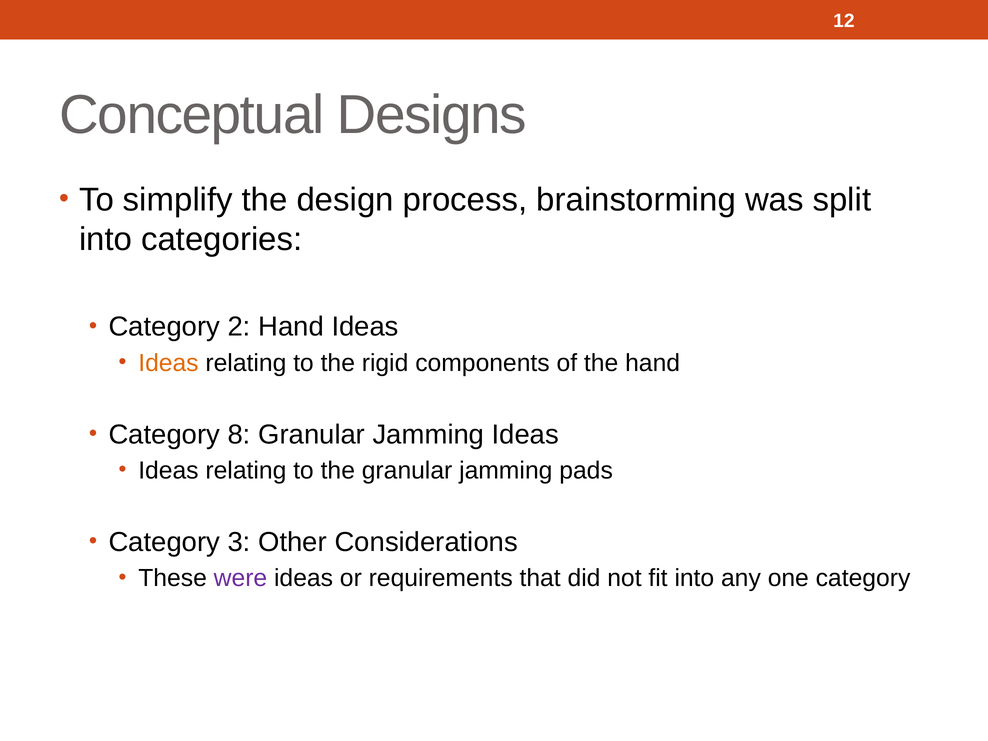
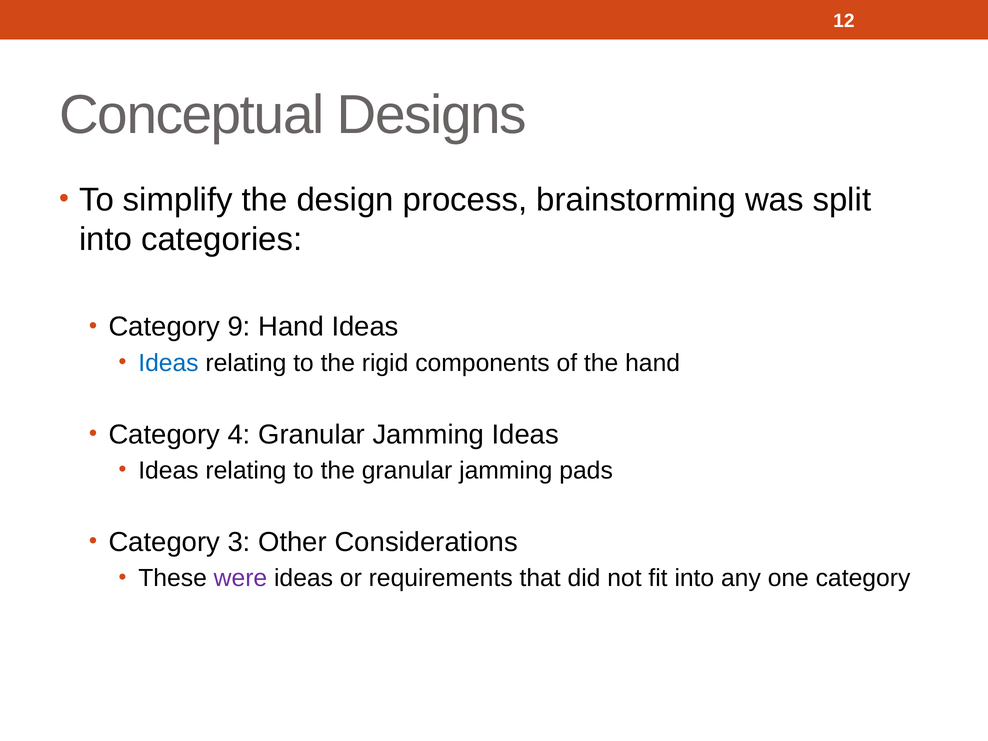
2: 2 -> 9 (239, 327)
Ideas colour: orange -> blue (168, 363)
8: 8 -> 4 (239, 434)
